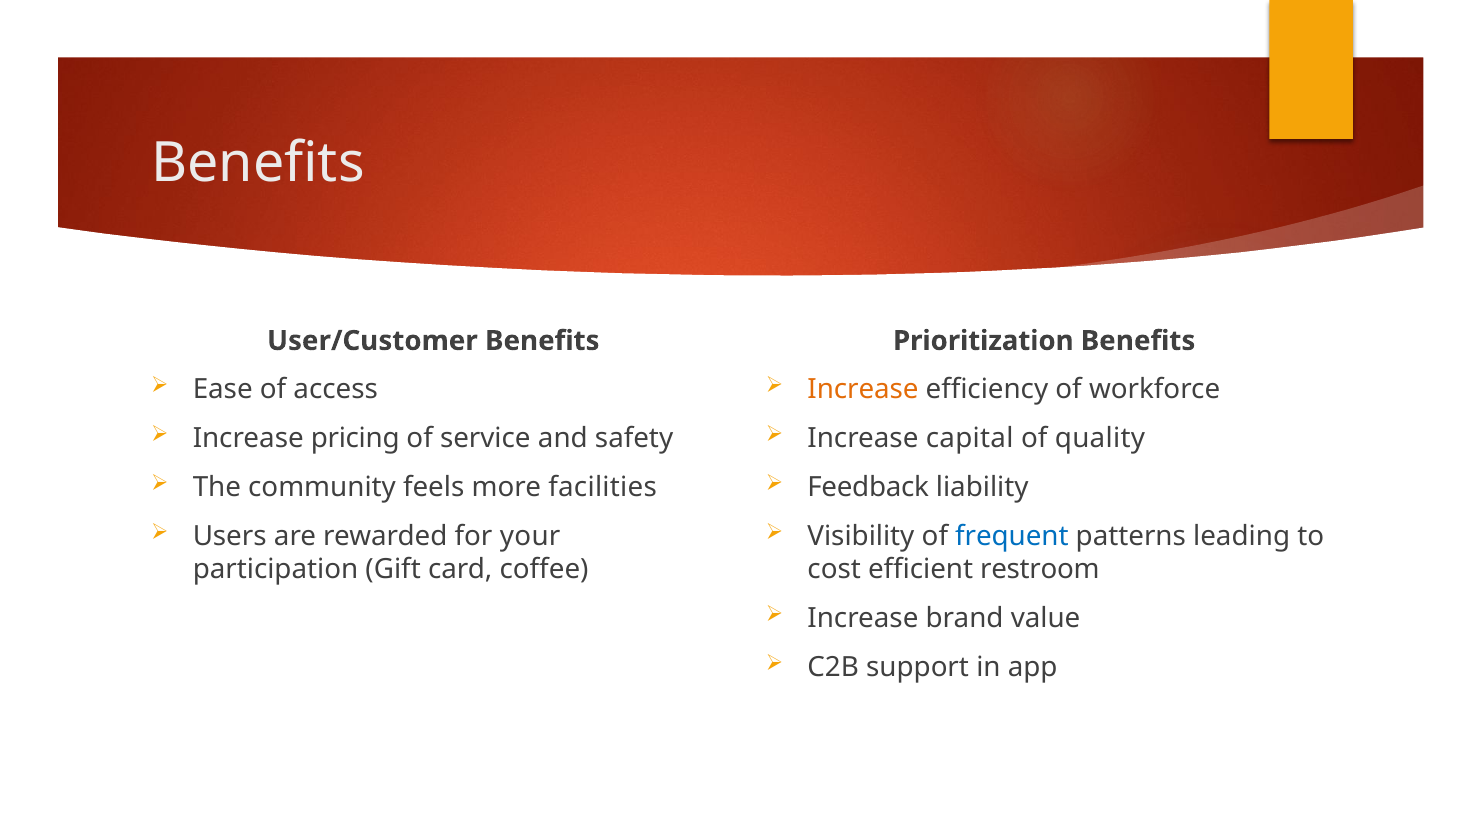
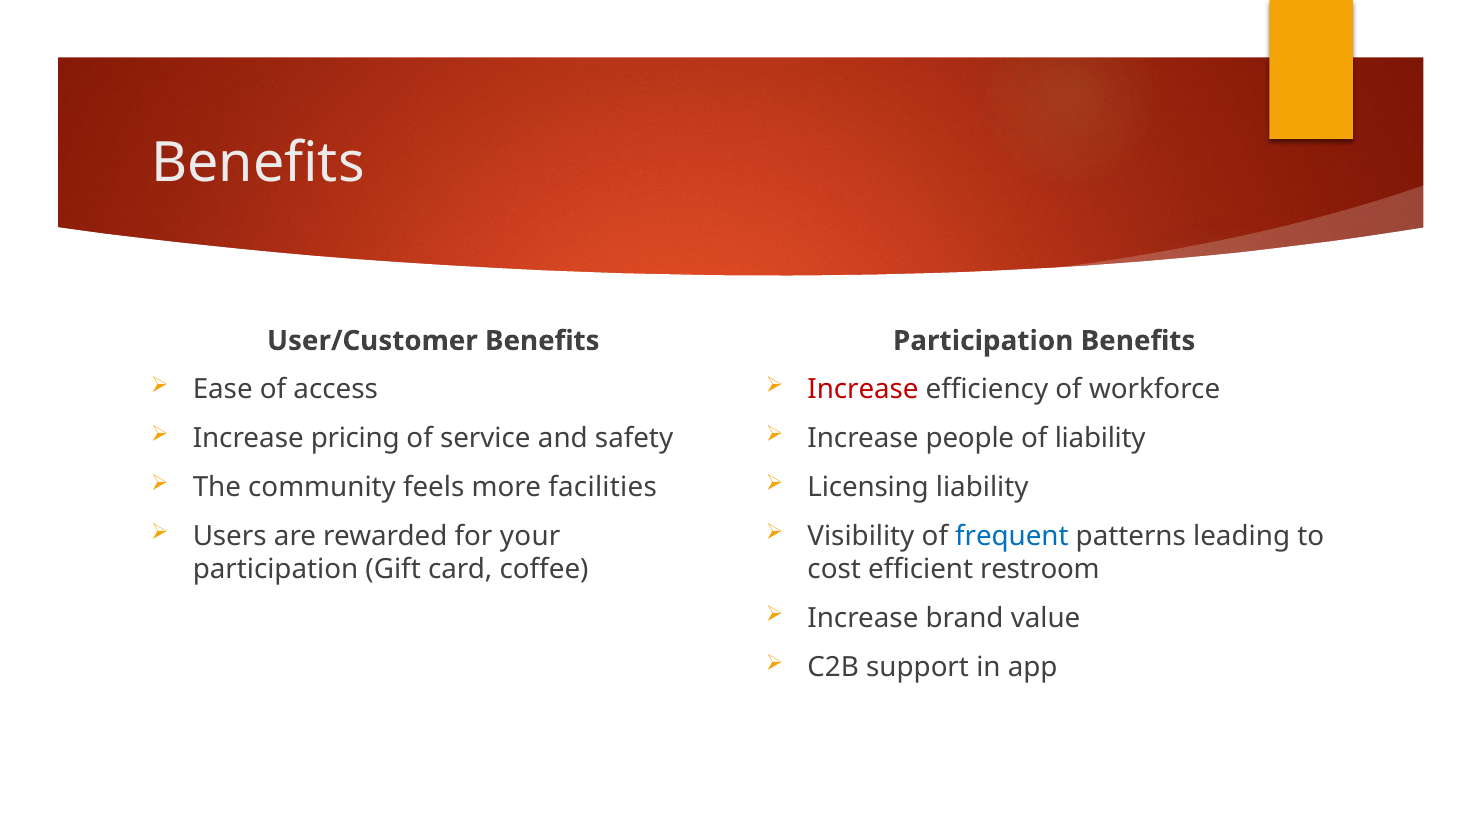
Prioritization: Prioritization -> Participation (983, 341)
Increase colour: orange -> red (863, 389)
capital: capital -> people (970, 438)
of quality: quality -> liability (1100, 438)
Feedback: Feedback -> Licensing (868, 487)
